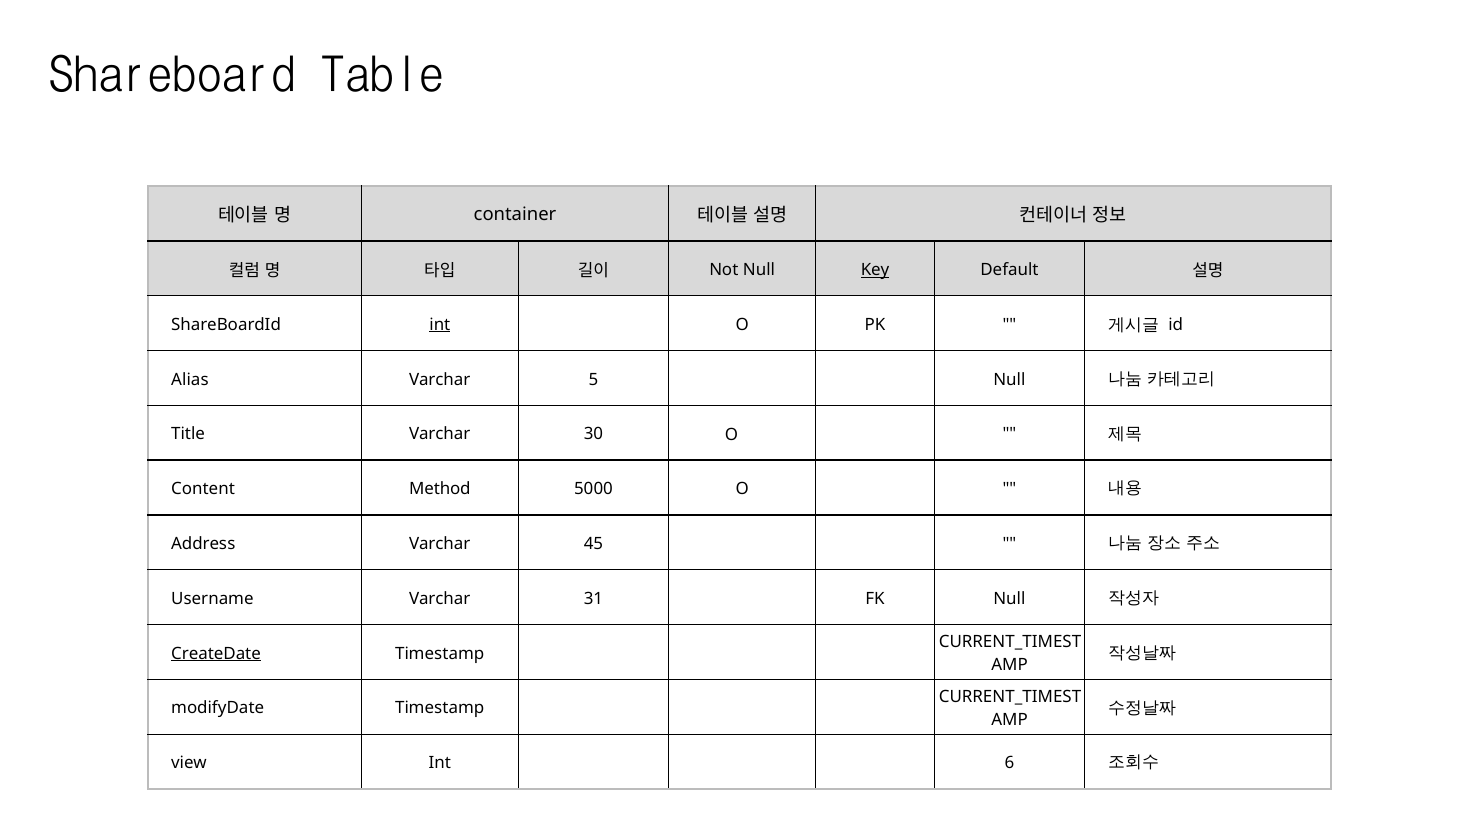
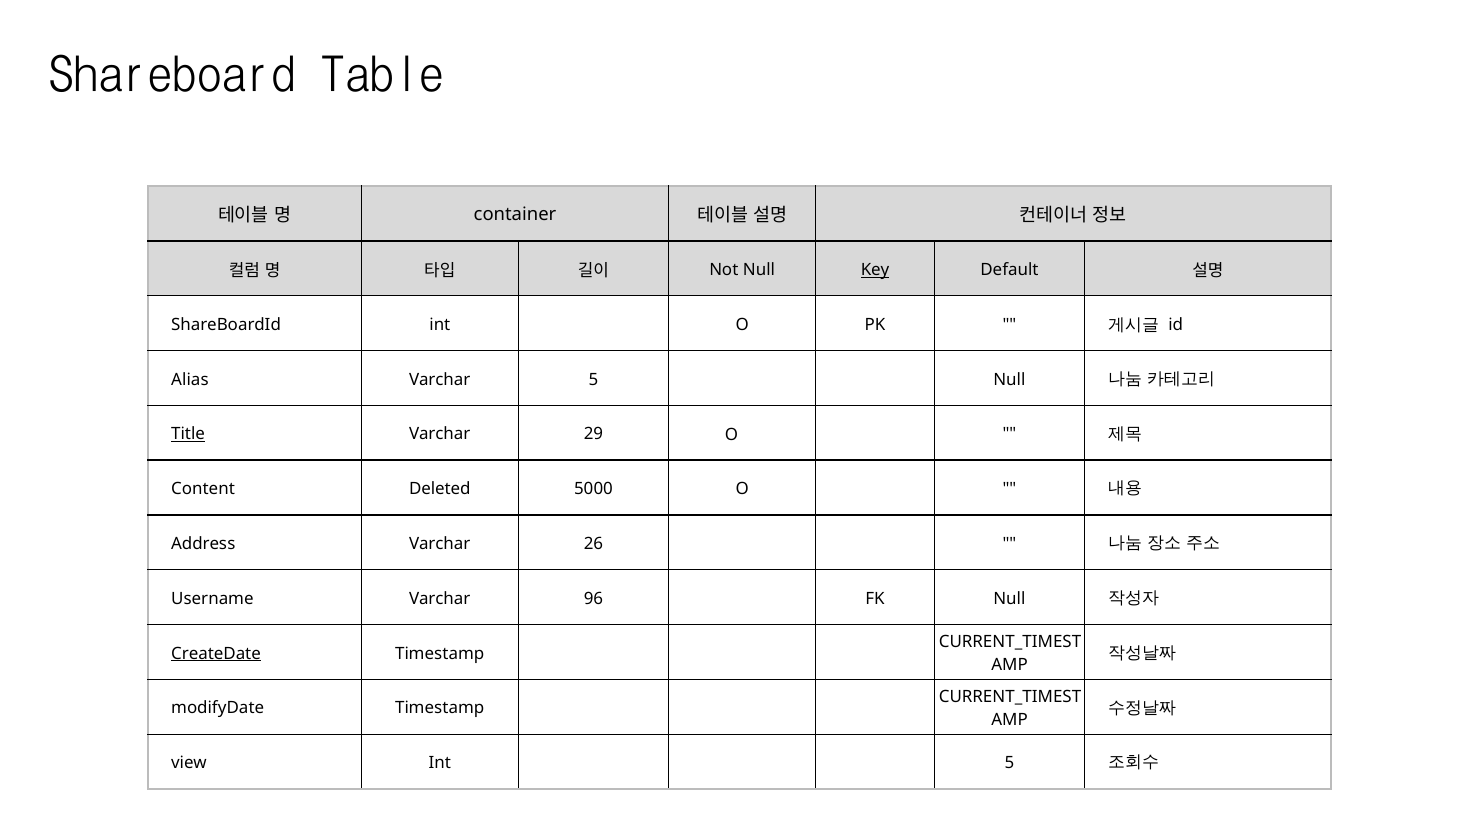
int underline: present -> none (440, 325)
Title underline: none -> present (188, 434)
30: 30 -> 29 (594, 434)
Method: Method -> Deleted (440, 489)
45: 45 -> 26 (594, 544)
31: 31 -> 96 (594, 599)
Int 6: 6 -> 5 (1010, 763)
